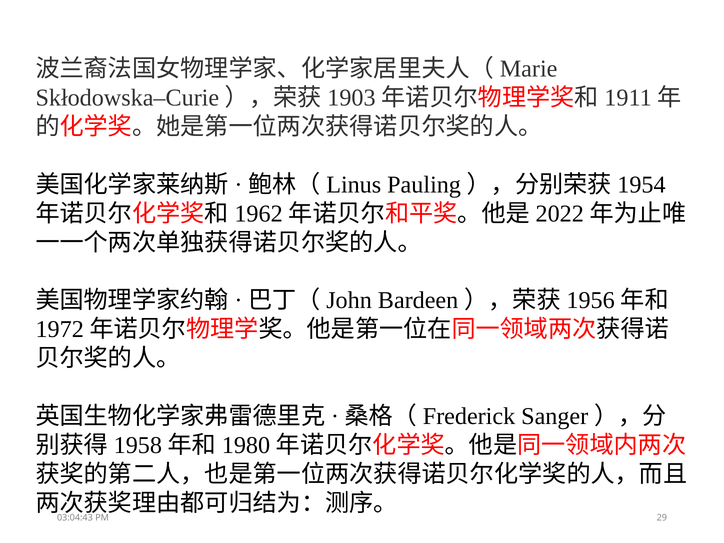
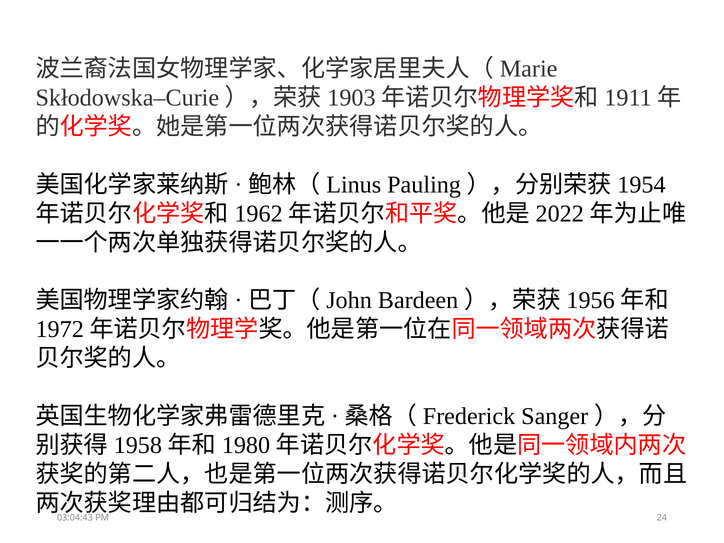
29: 29 -> 24 (662, 518)
